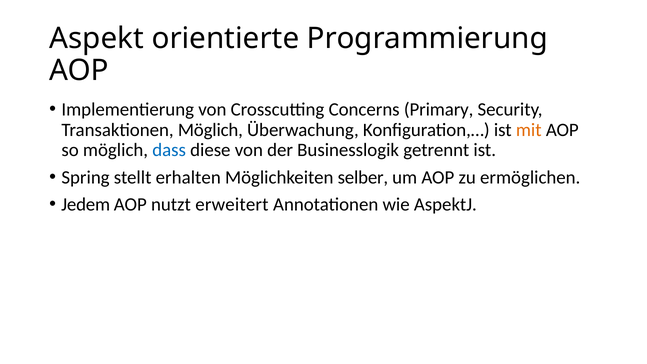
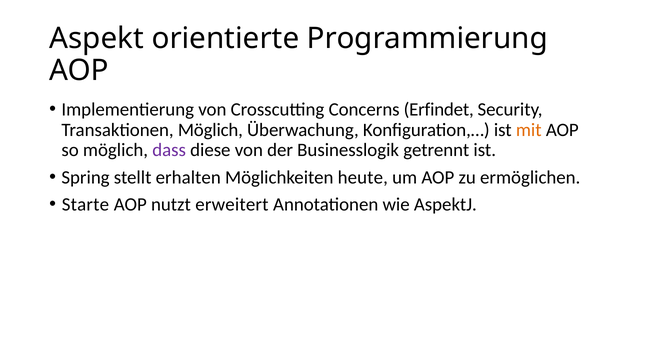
Primary: Primary -> Erfindet (439, 109)
dass colour: blue -> purple (169, 150)
selber: selber -> heute (363, 177)
Jedem: Jedem -> Starte (85, 204)
